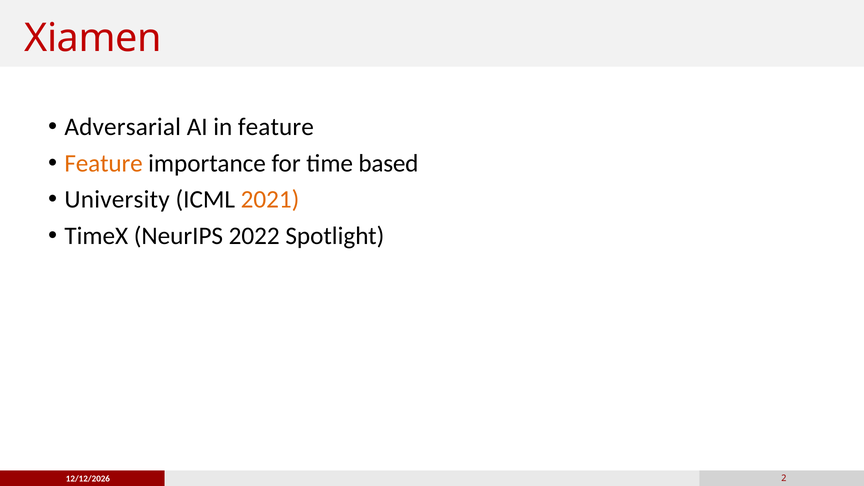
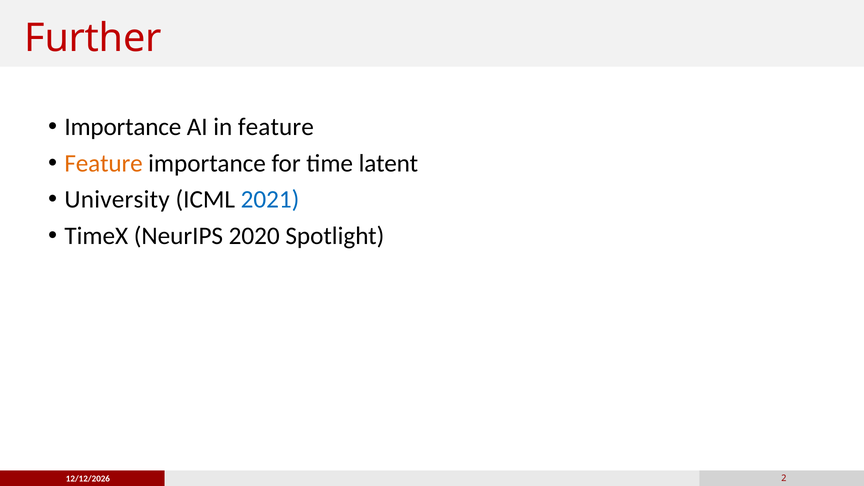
Xiamen: Xiamen -> Further (93, 38)
Adversarial: Adversarial -> Importance (123, 127)
based: based -> latent (388, 163)
2021 colour: orange -> blue (270, 199)
2022: 2022 -> 2020 (254, 236)
